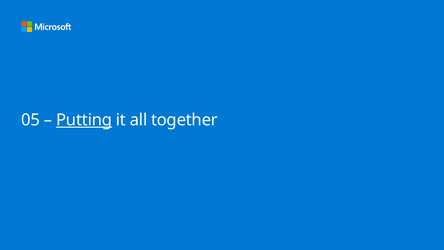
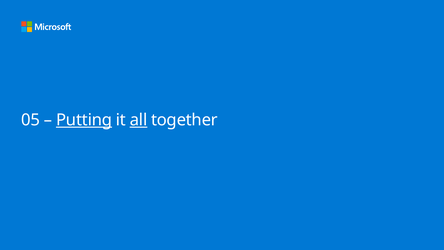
all underline: none -> present (139, 120)
